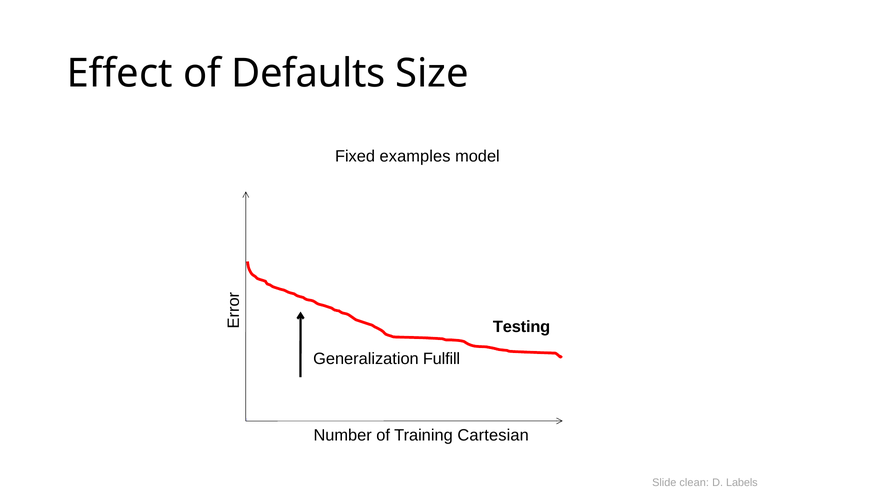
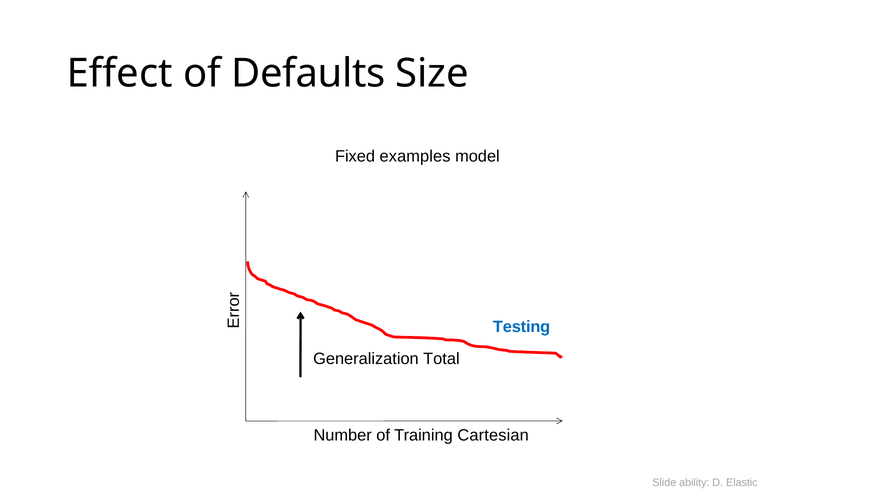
Testing colour: black -> blue (522, 326)
Fulfill: Fulfill -> Total (441, 358)
clean: clean -> ability (694, 482)
Labels: Labels -> Elastic (742, 482)
